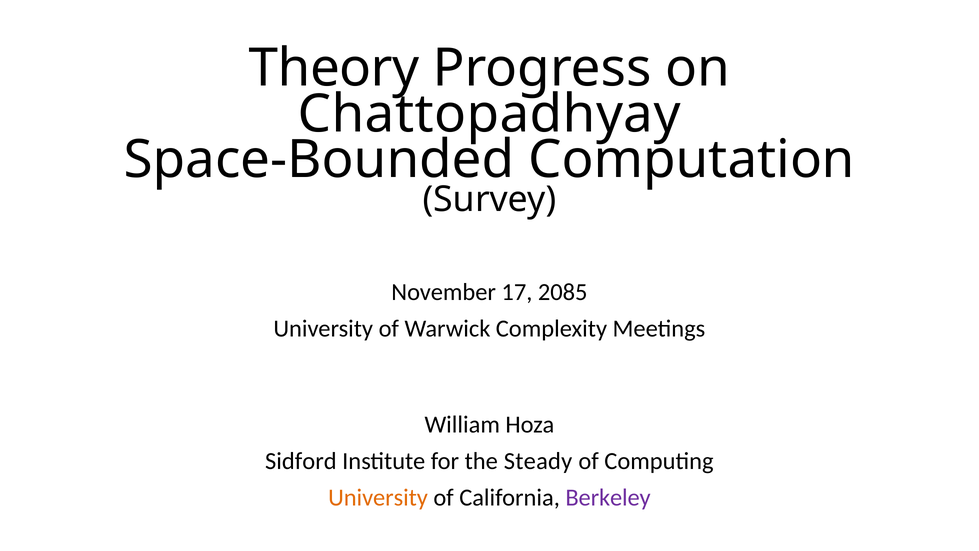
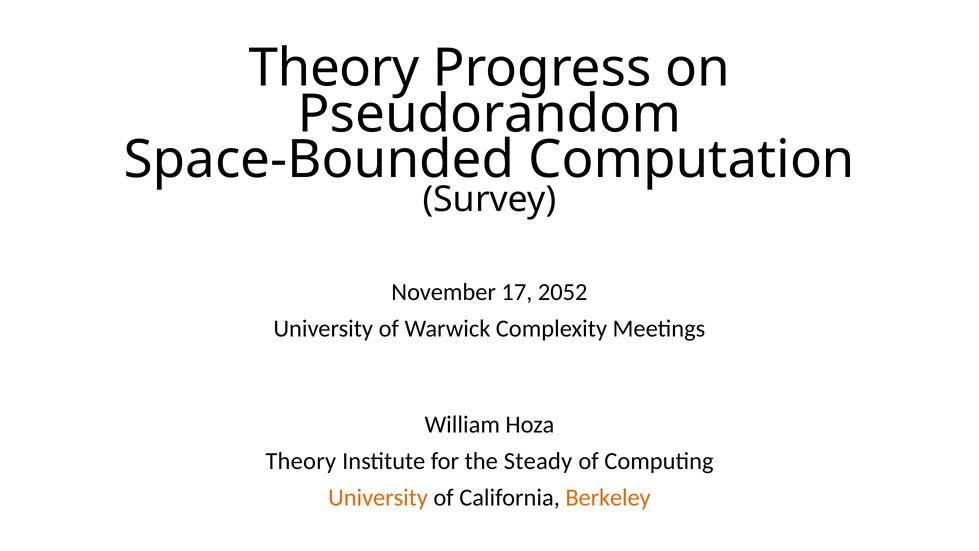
Chattopadhyay: Chattopadhyay -> Pseudorandom (489, 114)
2085: 2085 -> 2052 (563, 292)
Sidford: Sidford -> Theory (301, 461)
Berkeley colour: purple -> orange (608, 498)
